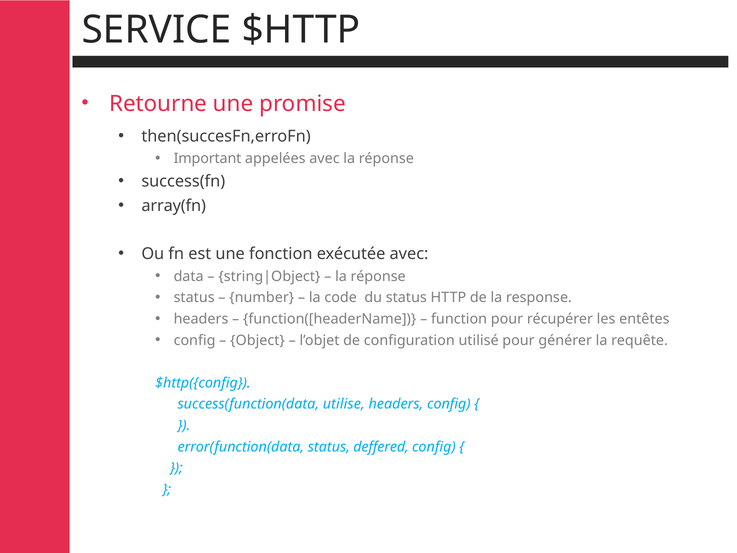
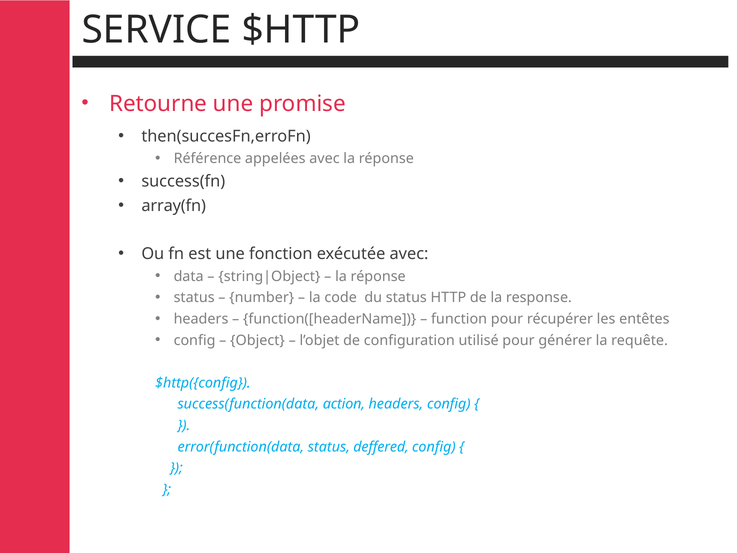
Important: Important -> Référence (207, 158)
utilise: utilise -> action (344, 404)
